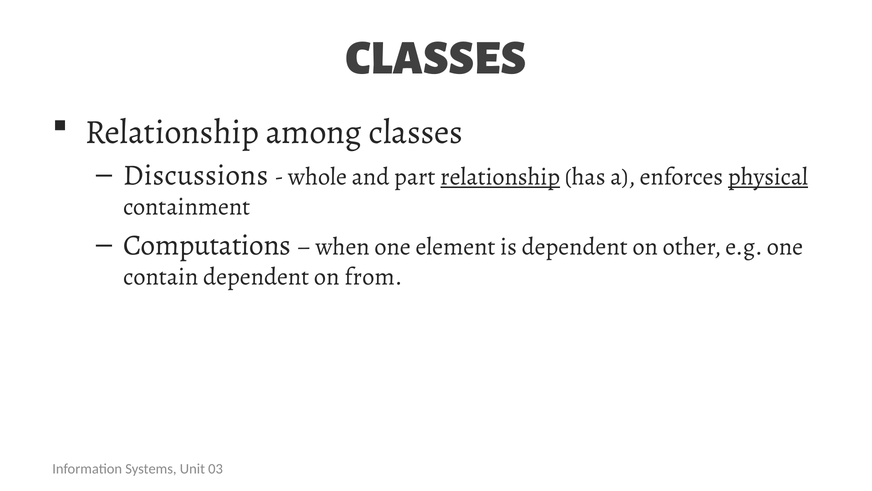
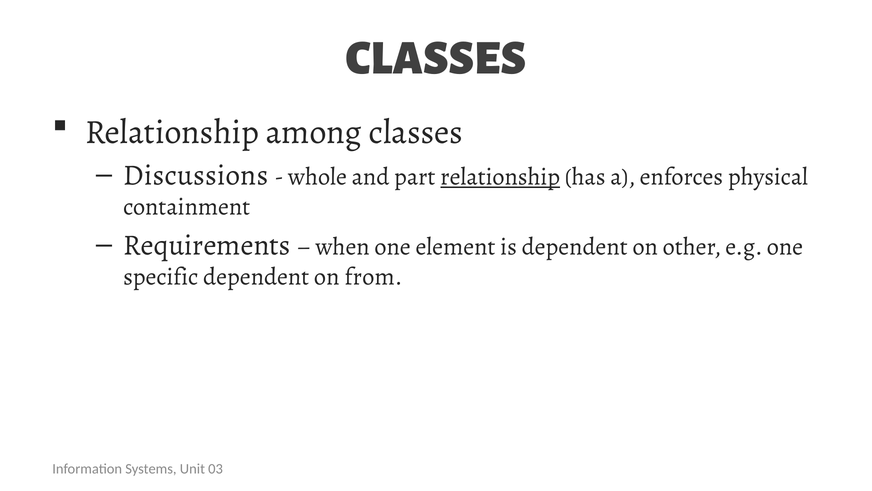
physical underline: present -> none (768, 177)
Computations: Computations -> Requirements (207, 245)
contain: contain -> specific (161, 277)
